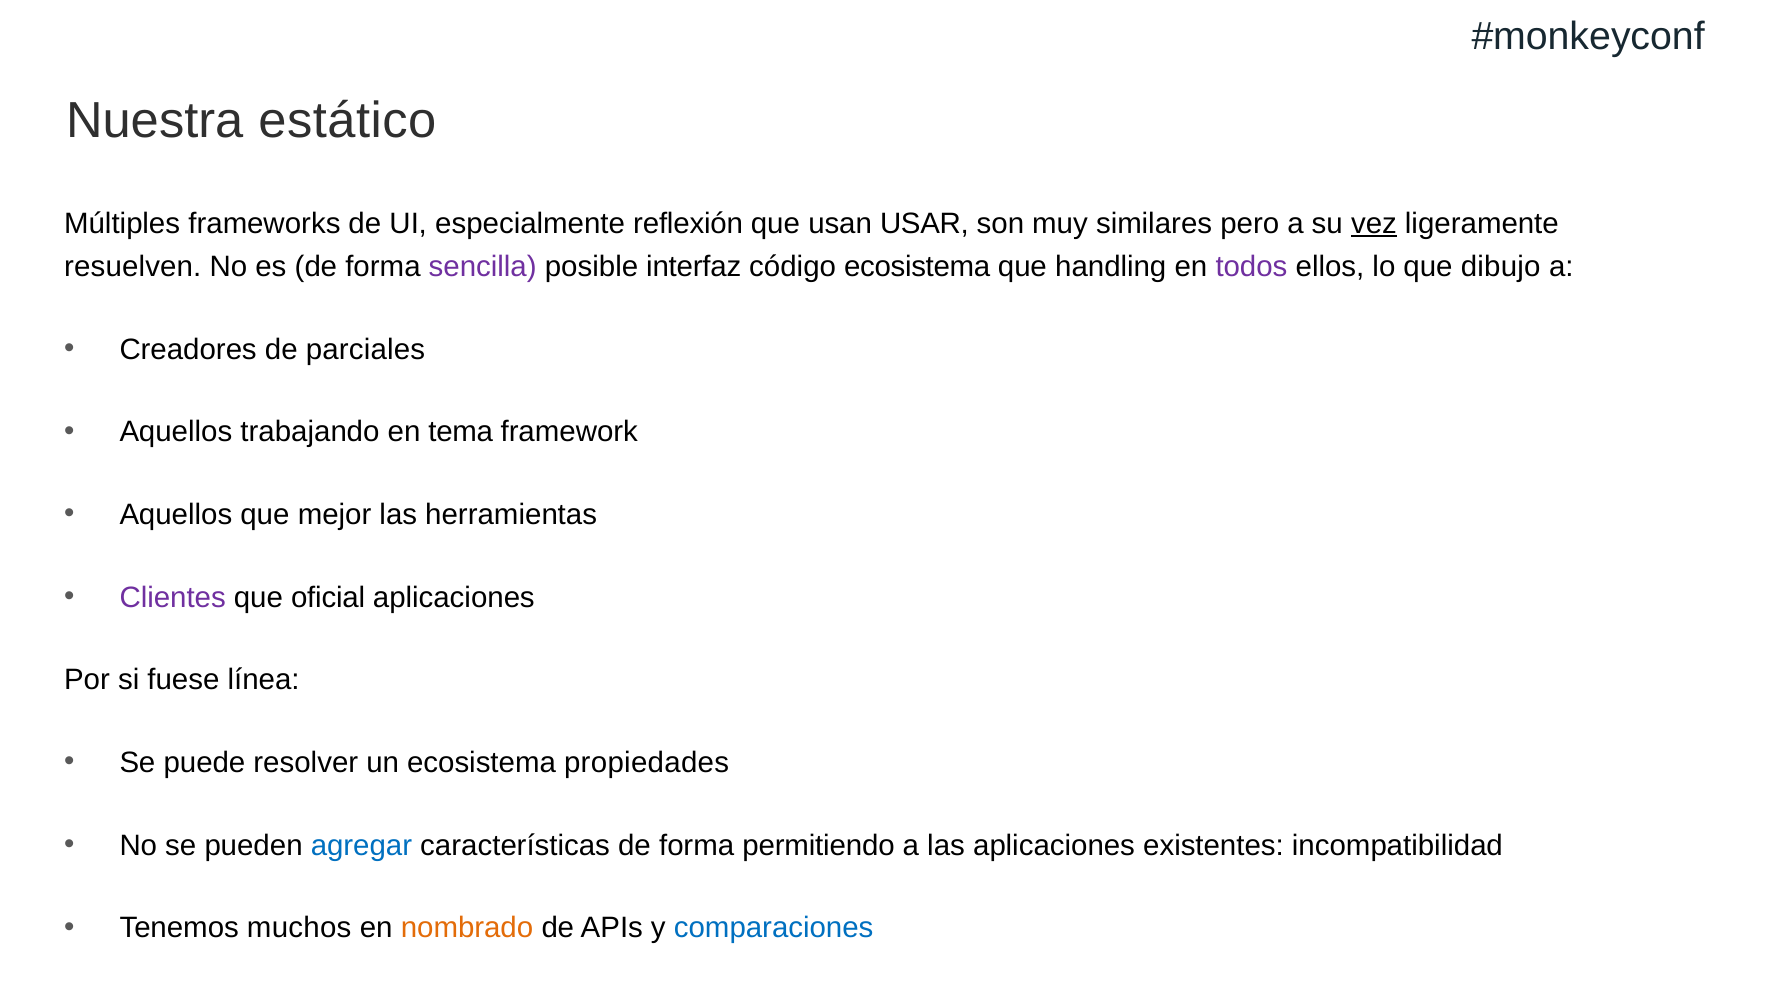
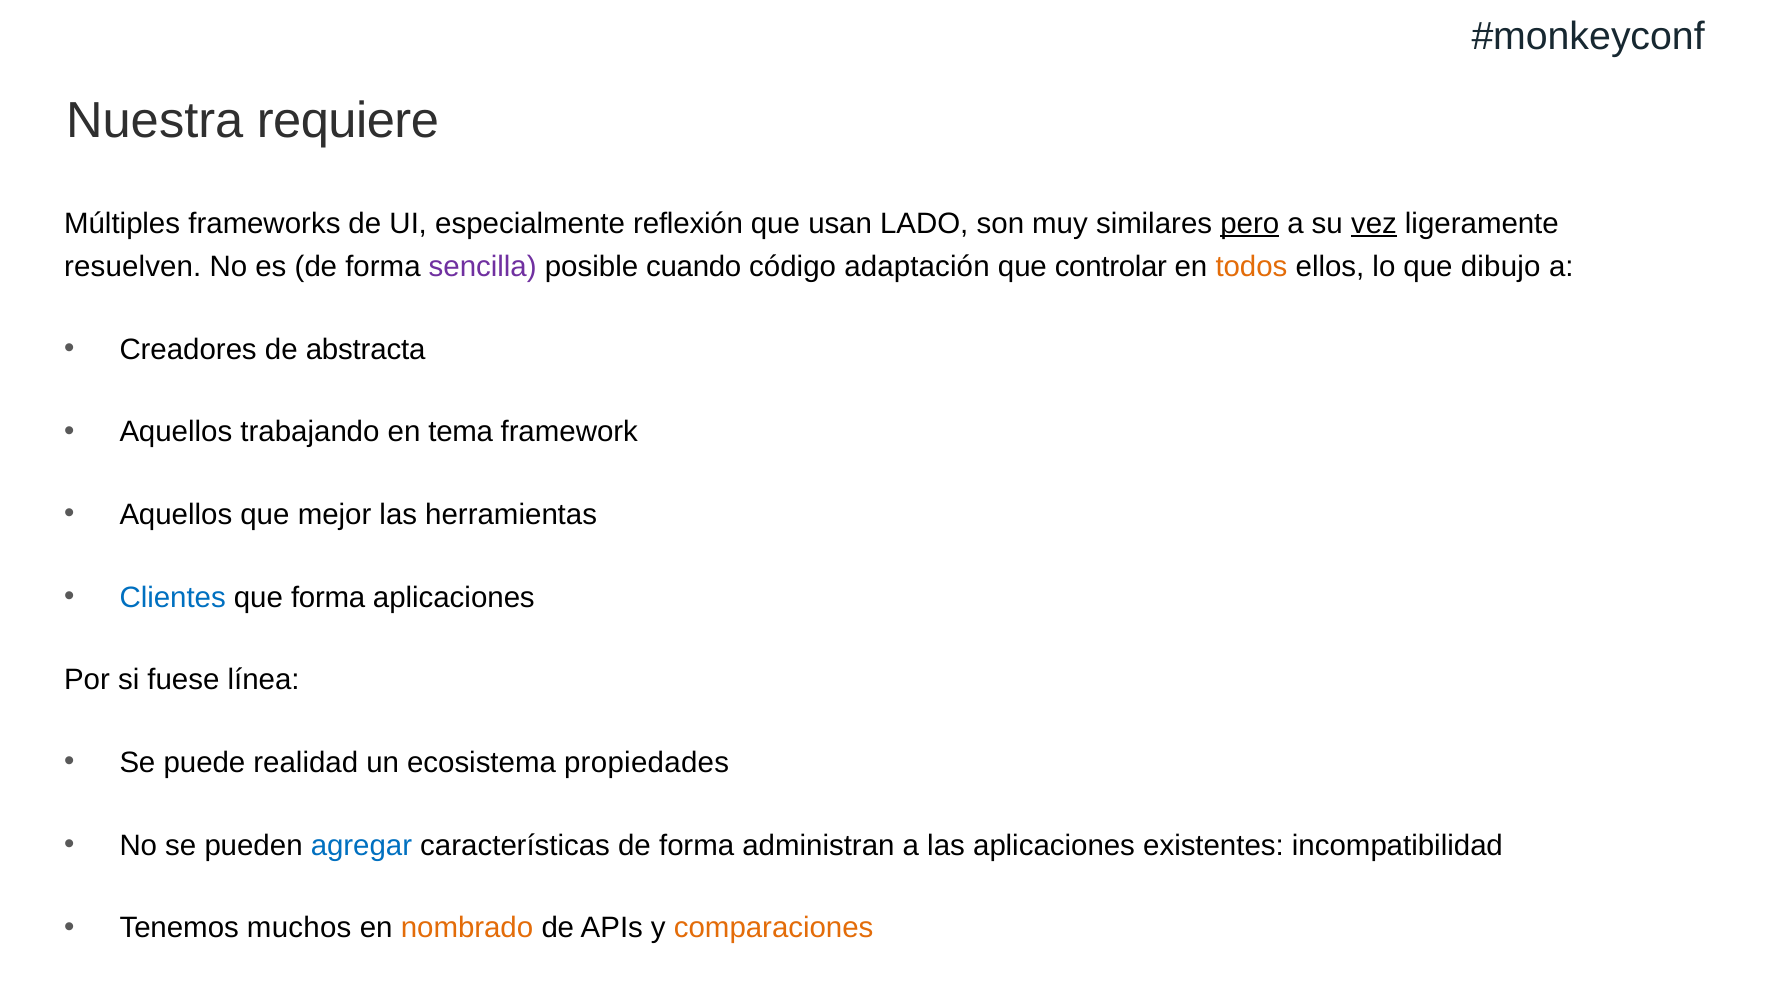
estático: estático -> requiere (348, 121)
USAR: USAR -> LADO (924, 223)
pero underline: none -> present (1250, 223)
interfaz: interfaz -> cuando (694, 267)
código ecosistema: ecosistema -> adaptación (917, 267)
handling: handling -> controlar (1111, 267)
todos colour: purple -> orange (1251, 267)
parciales: parciales -> abstracta (366, 349)
Clientes colour: purple -> blue (173, 597)
que oficial: oficial -> forma (328, 597)
resolver: resolver -> realidad (306, 763)
permitiendo: permitiendo -> administran (818, 845)
comparaciones colour: blue -> orange (774, 928)
